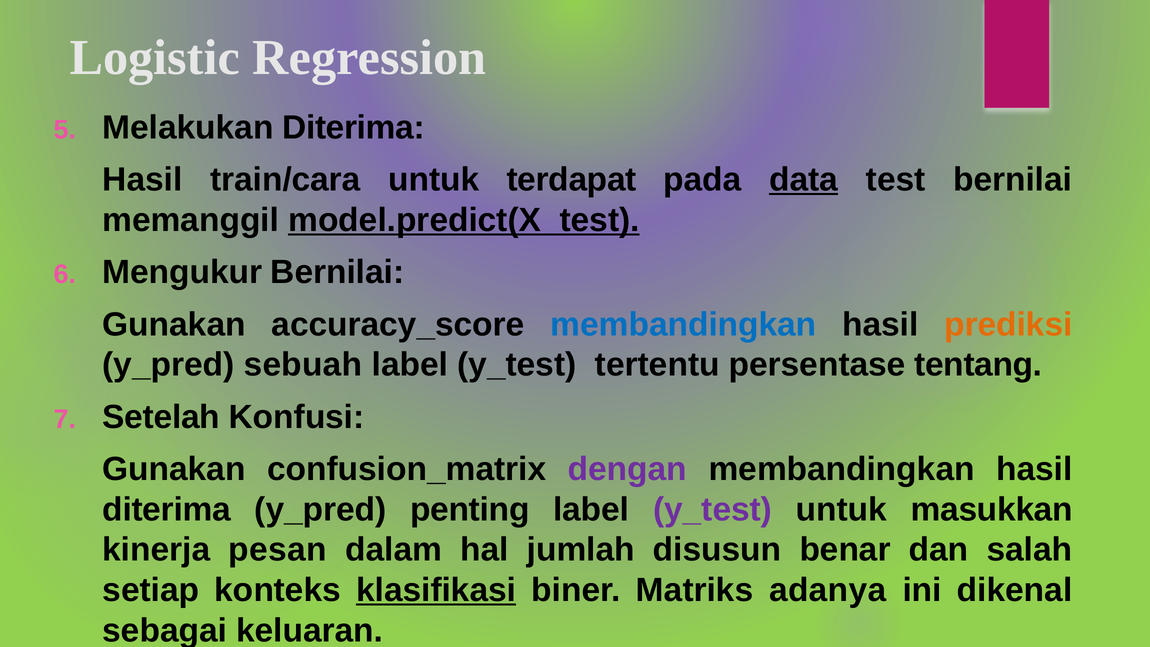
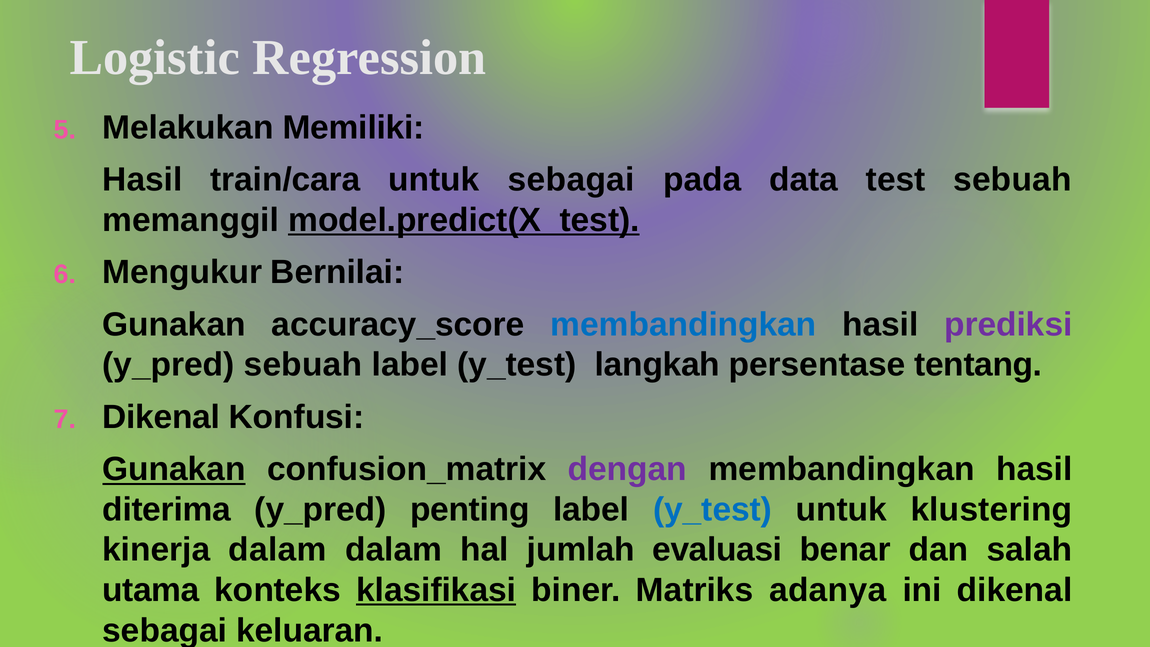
Melakukan Diterima: Diterima -> Memiliki (354, 127)
untuk terdapat: terdapat -> sebagai (571, 180)
data underline: present -> none (804, 180)
test bernilai: bernilai -> sebuah (1012, 180)
prediksi colour: orange -> purple (1008, 324)
tertentu: tertentu -> langkah (657, 365)
Setelah: Setelah -> Dikenal (161, 417)
Gunakan underline: none -> present (174, 469)
y_test colour: purple -> blue (713, 510)
masukkan: masukkan -> klustering (992, 510)
kinerja pesan: pesan -> dalam (278, 550)
disusun: disusun -> evaluasi (717, 550)
setiap: setiap -> utama (151, 590)
